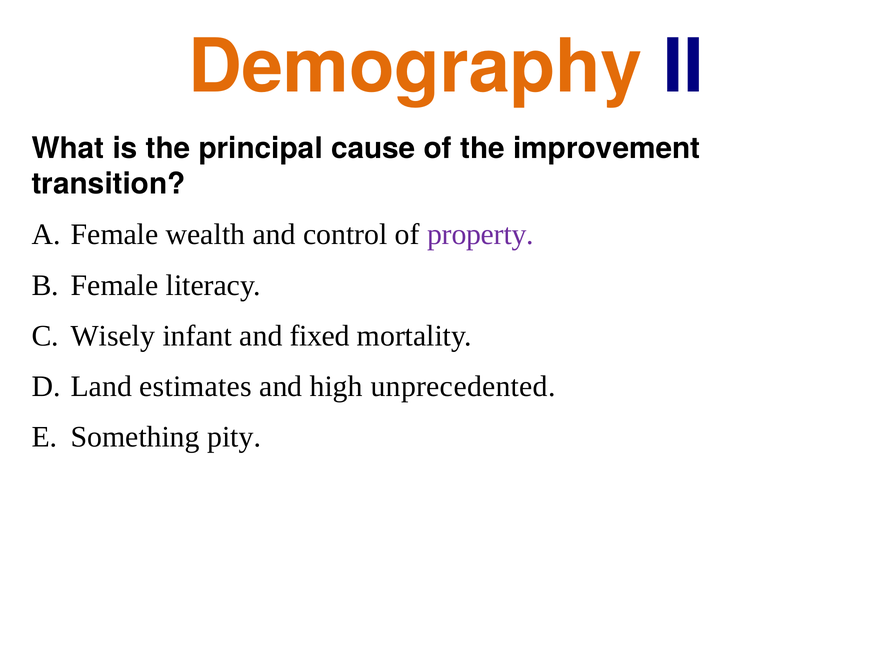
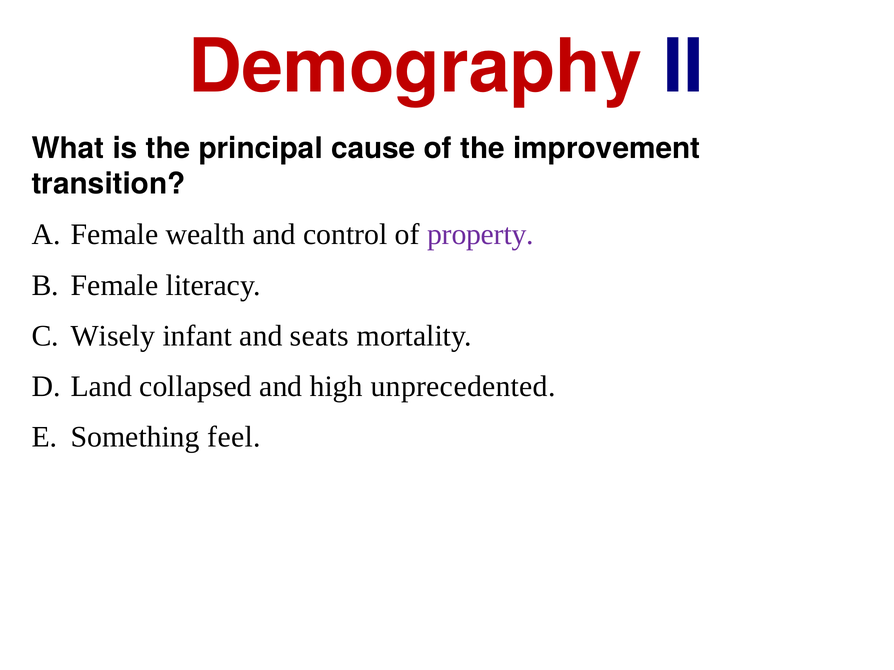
Demography colour: orange -> red (415, 67)
fixed: fixed -> seats (320, 336)
estimates: estimates -> collapsed (196, 387)
pity: pity -> feel (234, 437)
